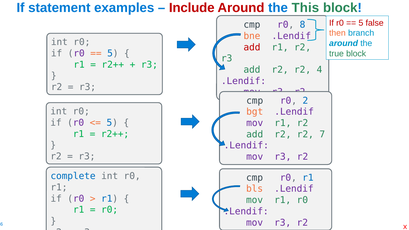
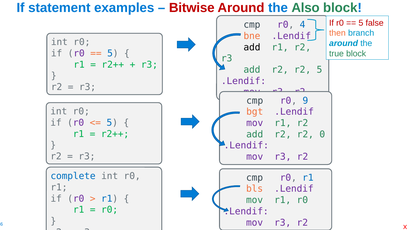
Include: Include -> Bitwise (192, 8)
This: This -> Also (306, 8)
8: 8 -> 4 (303, 25)
add colour: red -> black (252, 47)
r2 4: 4 -> 5 (319, 70)
2: 2 -> 9 (305, 101)
7: 7 -> 0 (322, 134)
